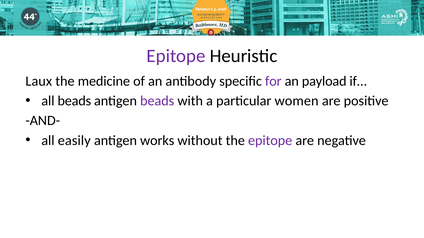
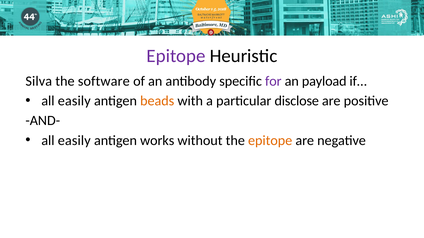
Laux: Laux -> Silva (39, 81)
medicine: medicine -> software (104, 81)
beads: beads -> easily (74, 101)
beads colour: purple -> orange (157, 101)
women: women -> disclose (297, 101)
epitope colour: purple -> orange (270, 141)
